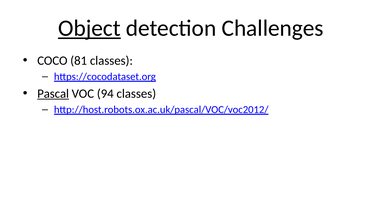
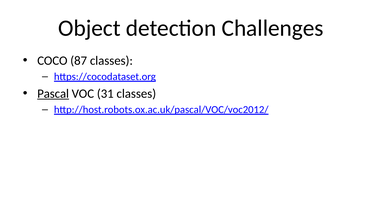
Object underline: present -> none (89, 28)
81: 81 -> 87 (79, 61)
94: 94 -> 31 (105, 94)
